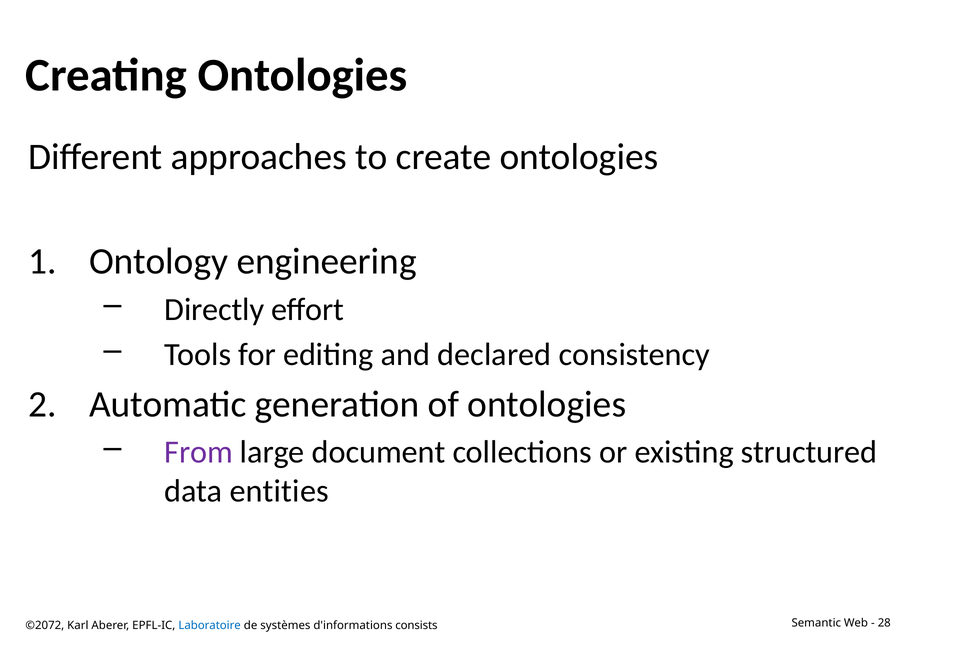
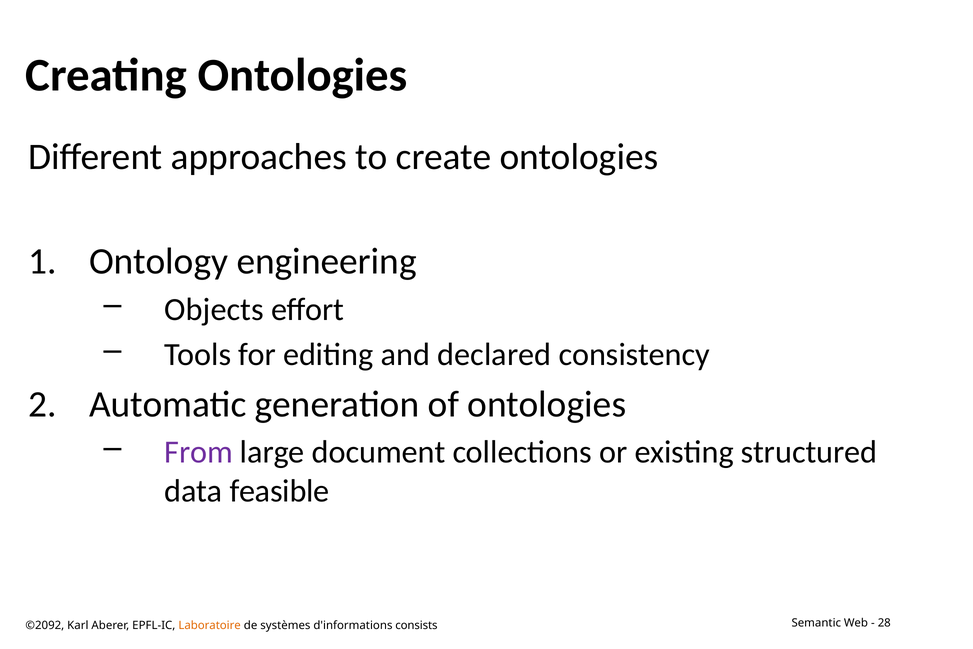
Directly: Directly -> Objects (214, 309)
entities: entities -> feasible (279, 491)
©2072: ©2072 -> ©2092 (45, 625)
Laboratoire colour: blue -> orange (210, 625)
